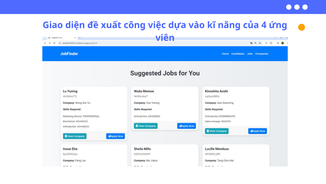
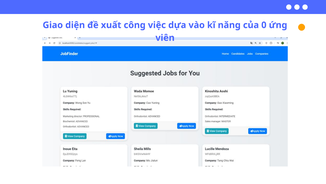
4: 4 -> 0 (264, 25)
